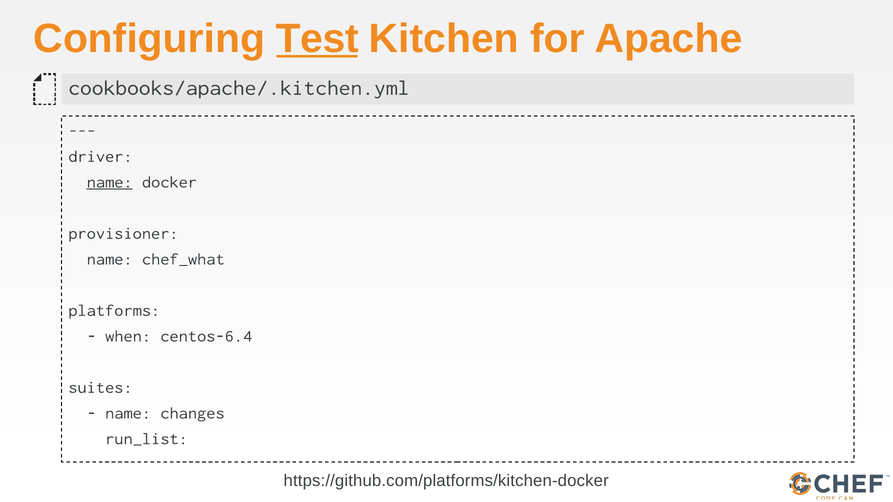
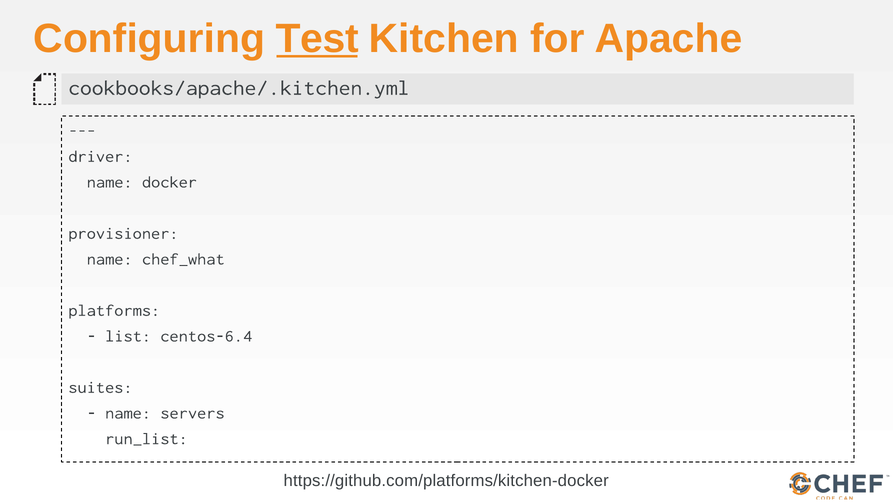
name underline: present -> none (110, 182)
when: when -> list (128, 336)
changes: changes -> servers (192, 413)
